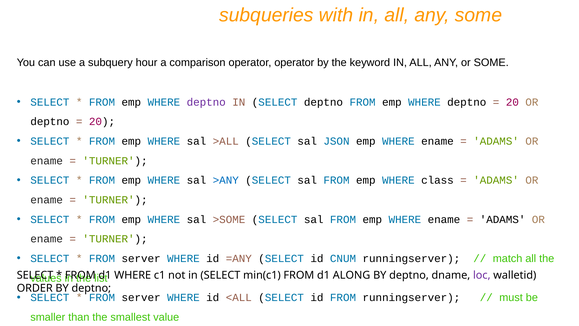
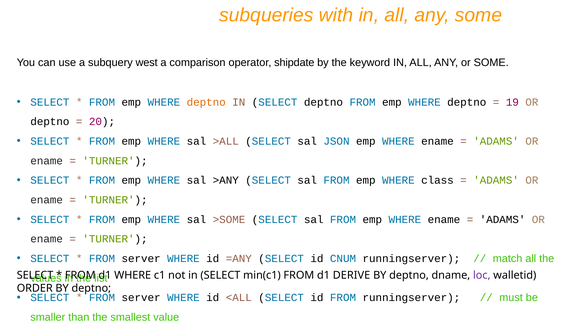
hour: hour -> west (147, 62)
operator operator: operator -> shipdate (294, 62)
deptno colour: purple -> orange (206, 102)
20: 20 -> 19 (512, 102)
>ANY colour: blue -> black (226, 180)
ALONG: ALONG -> DERIVE (352, 275)
